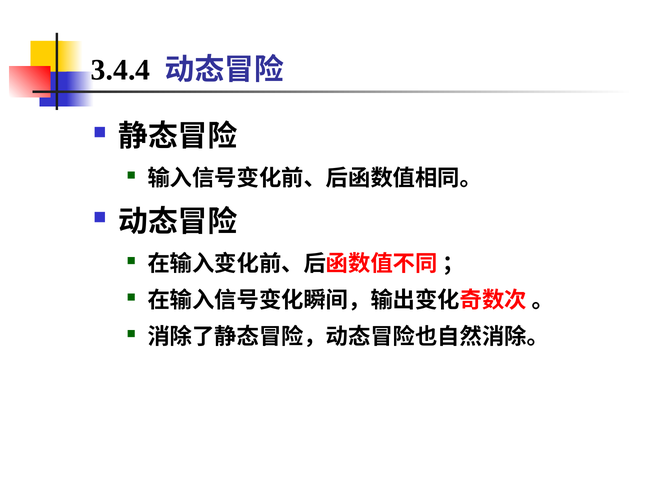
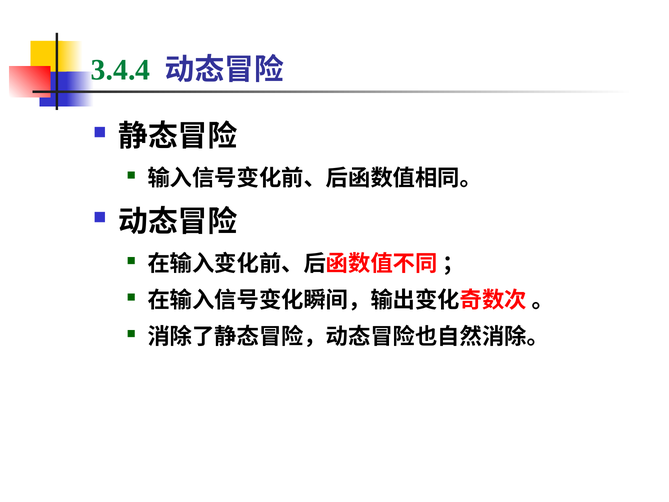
3.4.4 colour: black -> green (121, 70)
